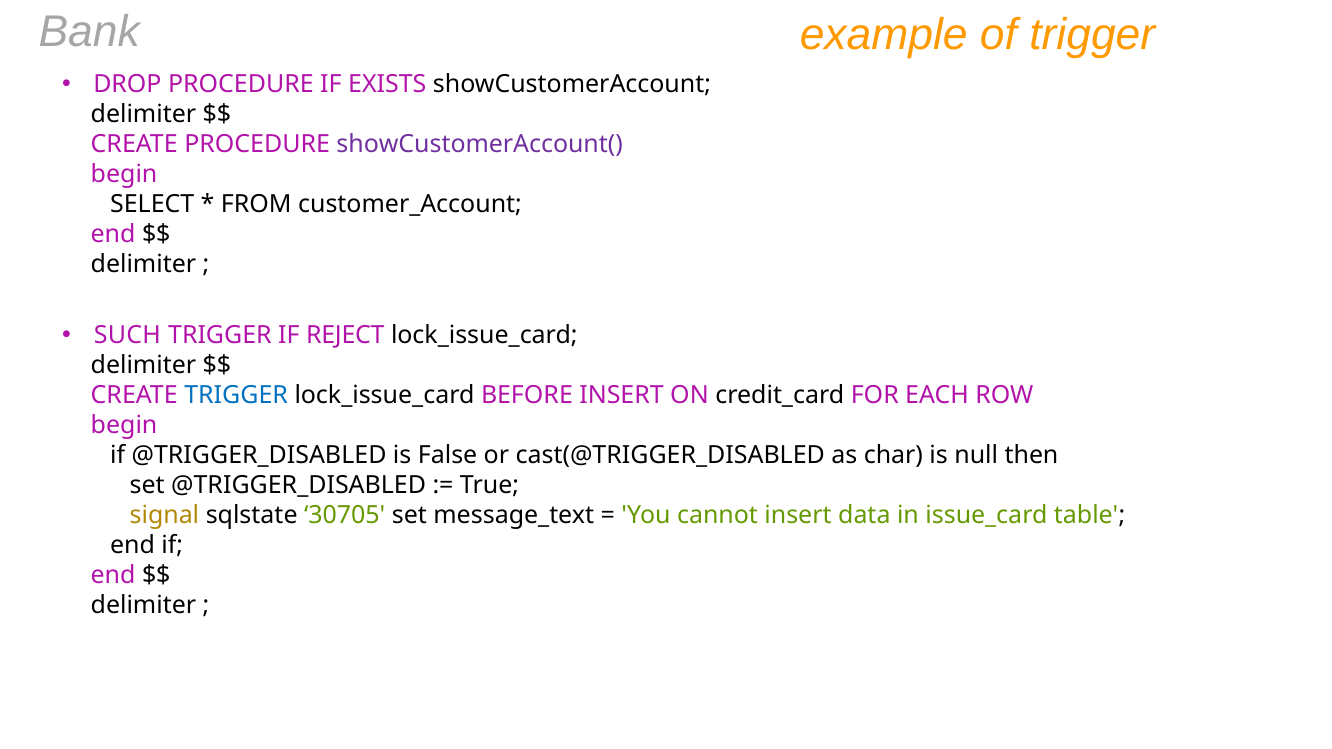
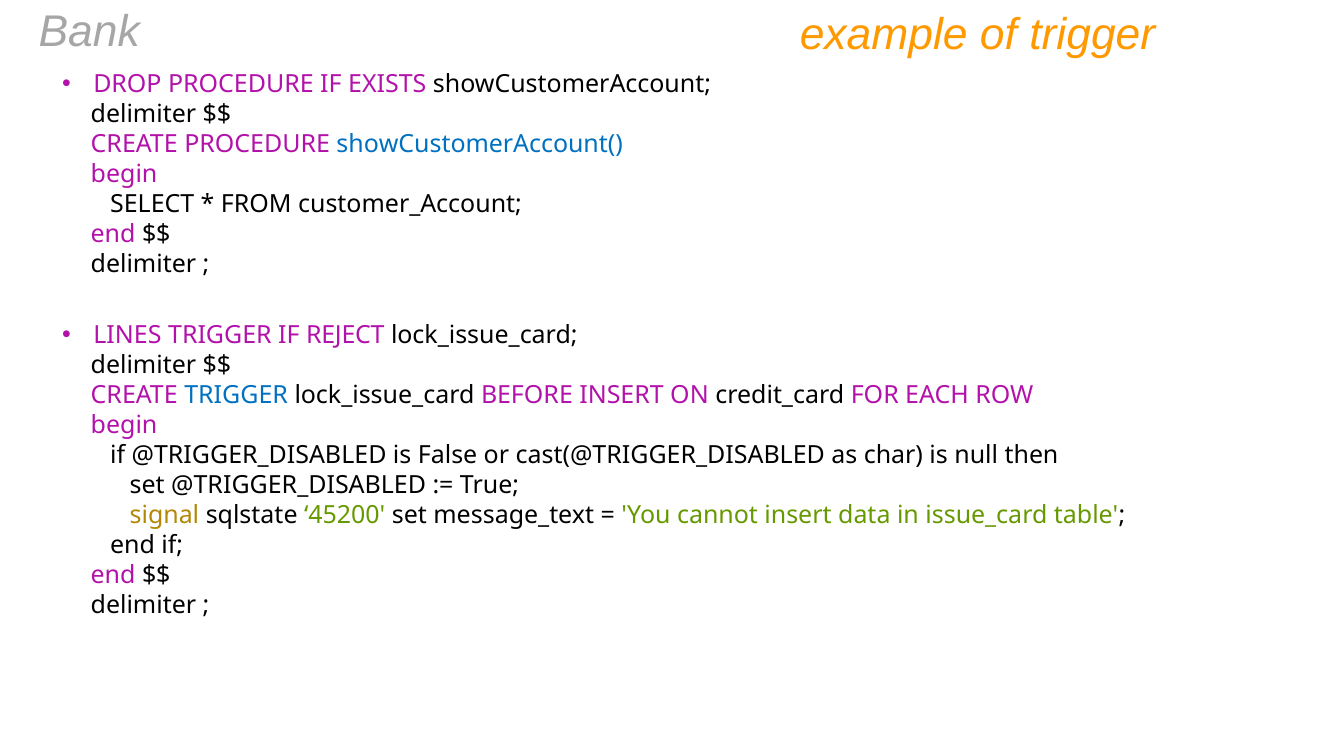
showCustomerAccount( colour: purple -> blue (480, 144)
SUCH: SUCH -> LINES (127, 335)
30705: 30705 -> 45200 (345, 515)
